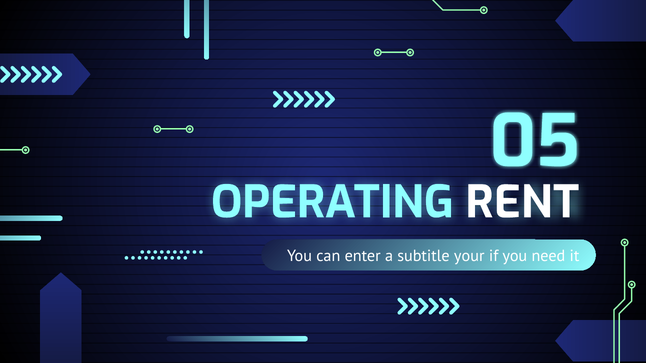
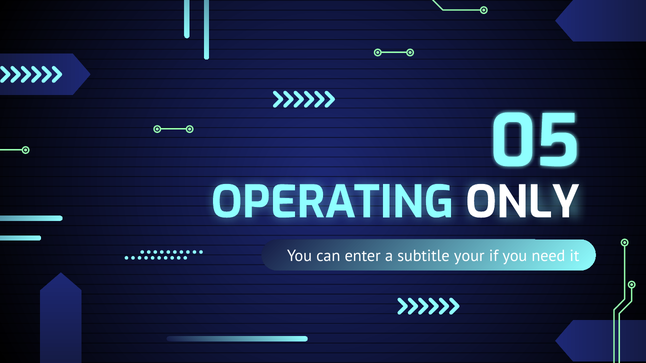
RENT: RENT -> ONLY (523, 203)
